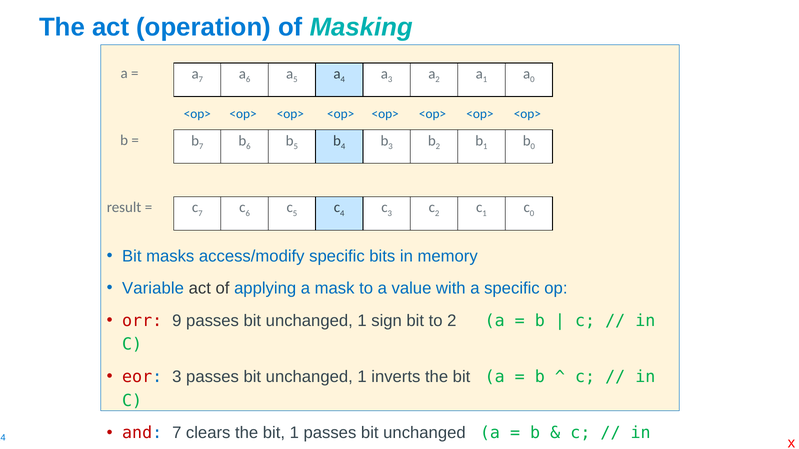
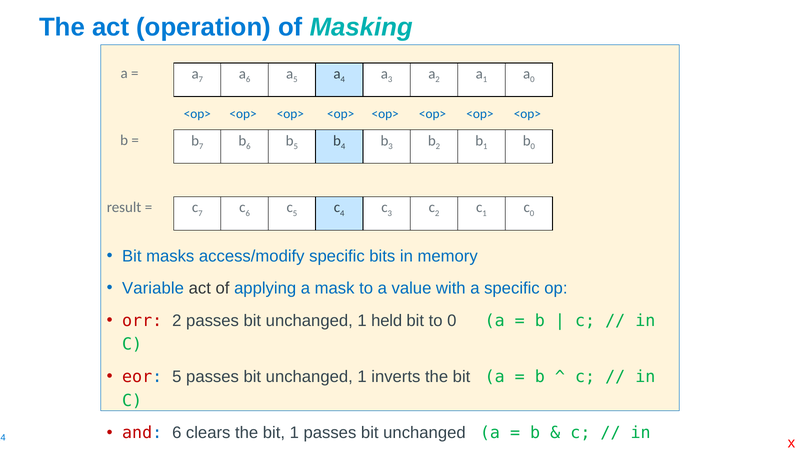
orr 9: 9 -> 2 (177, 321)
sign: sign -> held (387, 321)
to 2: 2 -> 0 (452, 321)
eor 3: 3 -> 5 (177, 377)
and 7: 7 -> 6 (177, 433)
